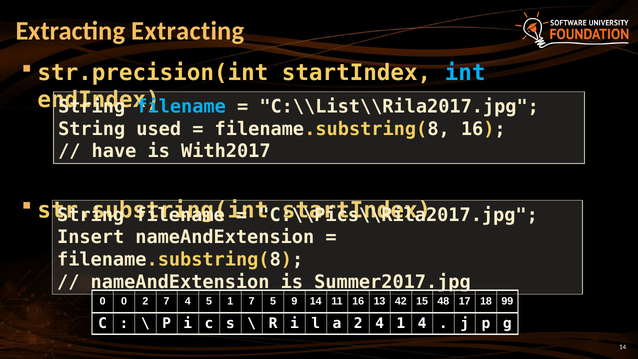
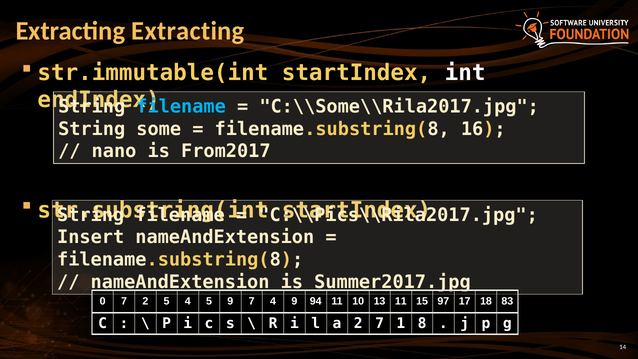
str.precision(int: str.precision(int -> str.immutable(int (153, 73)
int colour: light blue -> white (465, 73)
C:\\List\\Rila2017.jpg: C:\\List\\Rila2017.jpg -> C:\\Some\\Rila2017.jpg (399, 107)
used: used -> some (159, 129)
have: have -> nano (114, 151)
With2017: With2017 -> From2017 (226, 151)
0 0: 0 -> 7 (124, 301)
2 7: 7 -> 5 (167, 301)
5 1: 1 -> 9 (230, 301)
7 5: 5 -> 4 (273, 301)
9 14: 14 -> 94 (316, 301)
11 16: 16 -> 10 (358, 301)
13 42: 42 -> 11 (401, 301)
48: 48 -> 97 (443, 301)
99: 99 -> 83 (507, 301)
2 4: 4 -> 7 (380, 324)
1 4: 4 -> 8 (422, 324)
